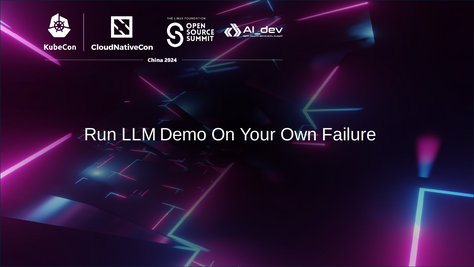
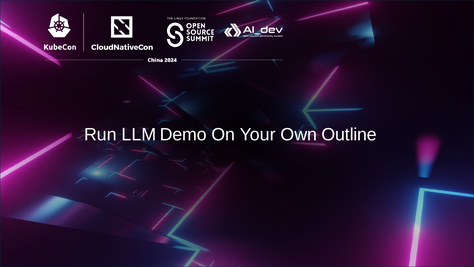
Failure: Failure -> Outline (349, 134)
